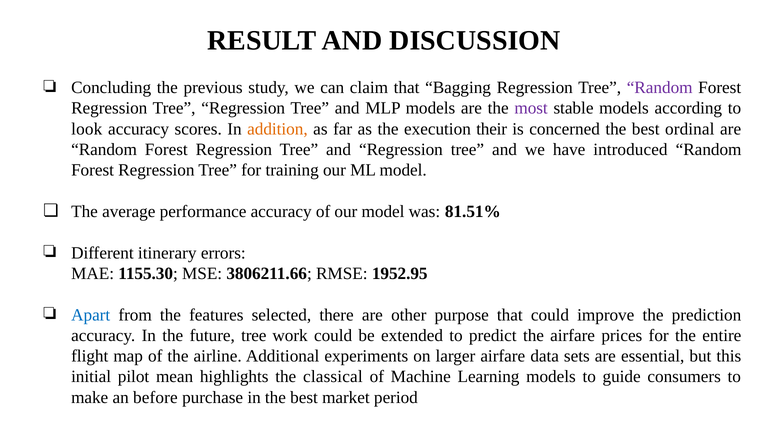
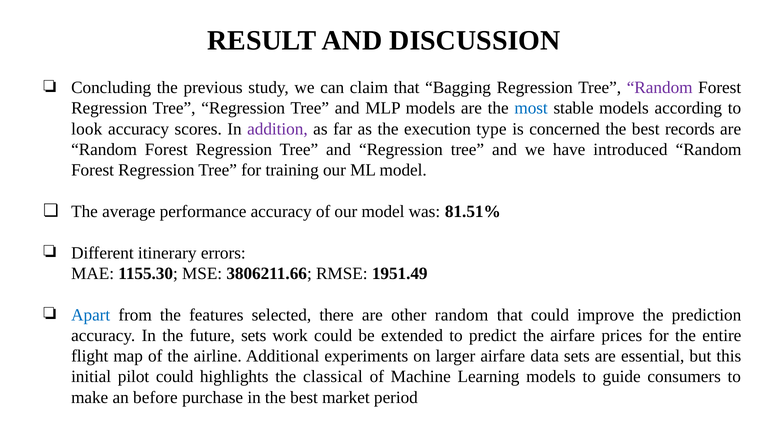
most colour: purple -> blue (531, 108)
addition colour: orange -> purple (277, 129)
their: their -> type (491, 129)
ordinal: ordinal -> records (690, 129)
1952.95: 1952.95 -> 1951.49 (400, 273)
other purpose: purpose -> random (462, 315)
future tree: tree -> sets (254, 335)
pilot mean: mean -> could (175, 377)
